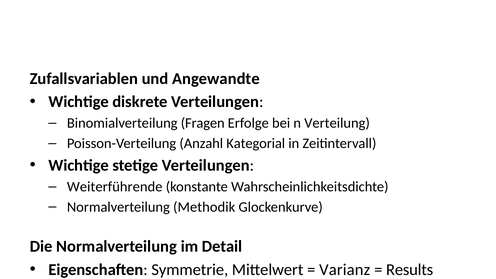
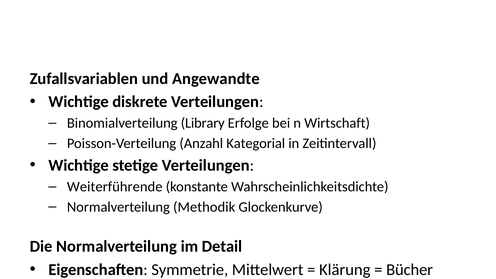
Fragen: Fragen -> Library (203, 123)
Verteilung: Verteilung -> Wirtschaft (337, 123)
Varianz: Varianz -> Klärung (345, 270)
Results: Results -> Bücher (410, 270)
